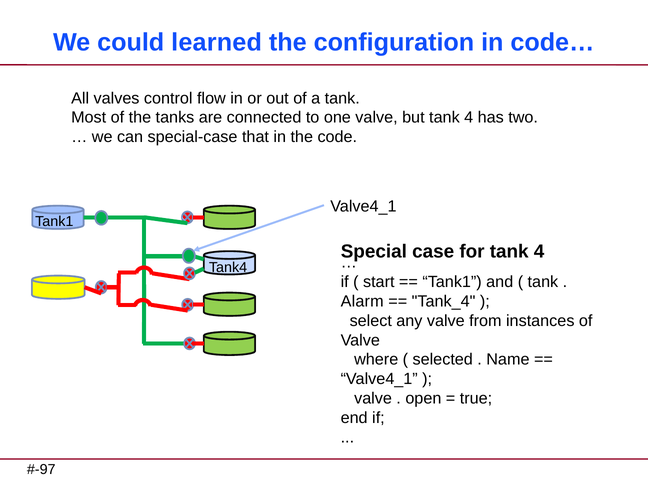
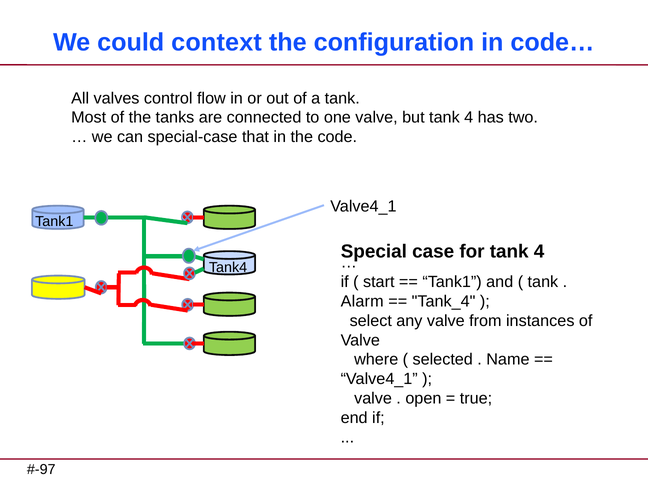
learned: learned -> context (217, 42)
